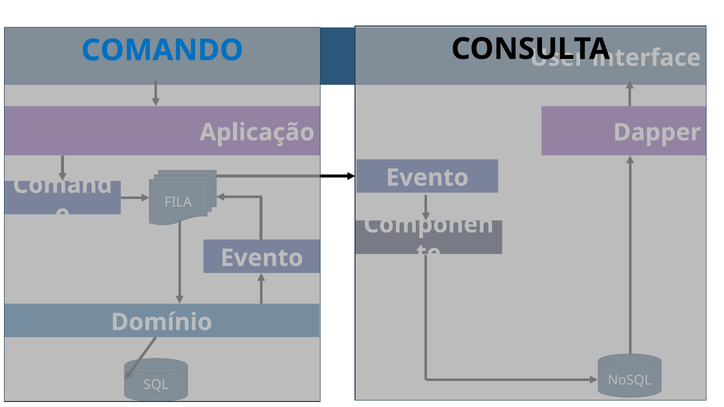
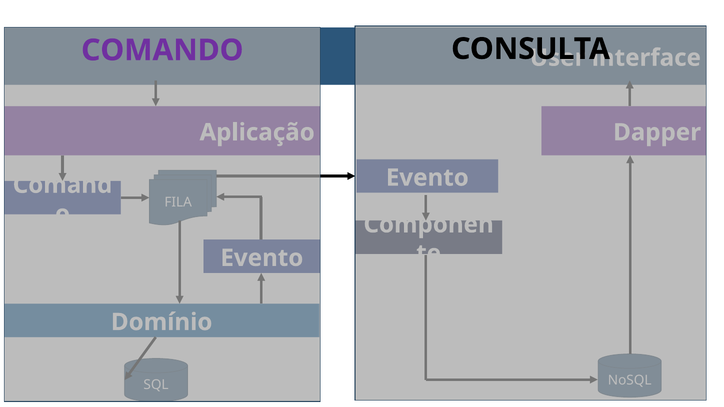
COMANDO colour: blue -> purple (162, 50)
